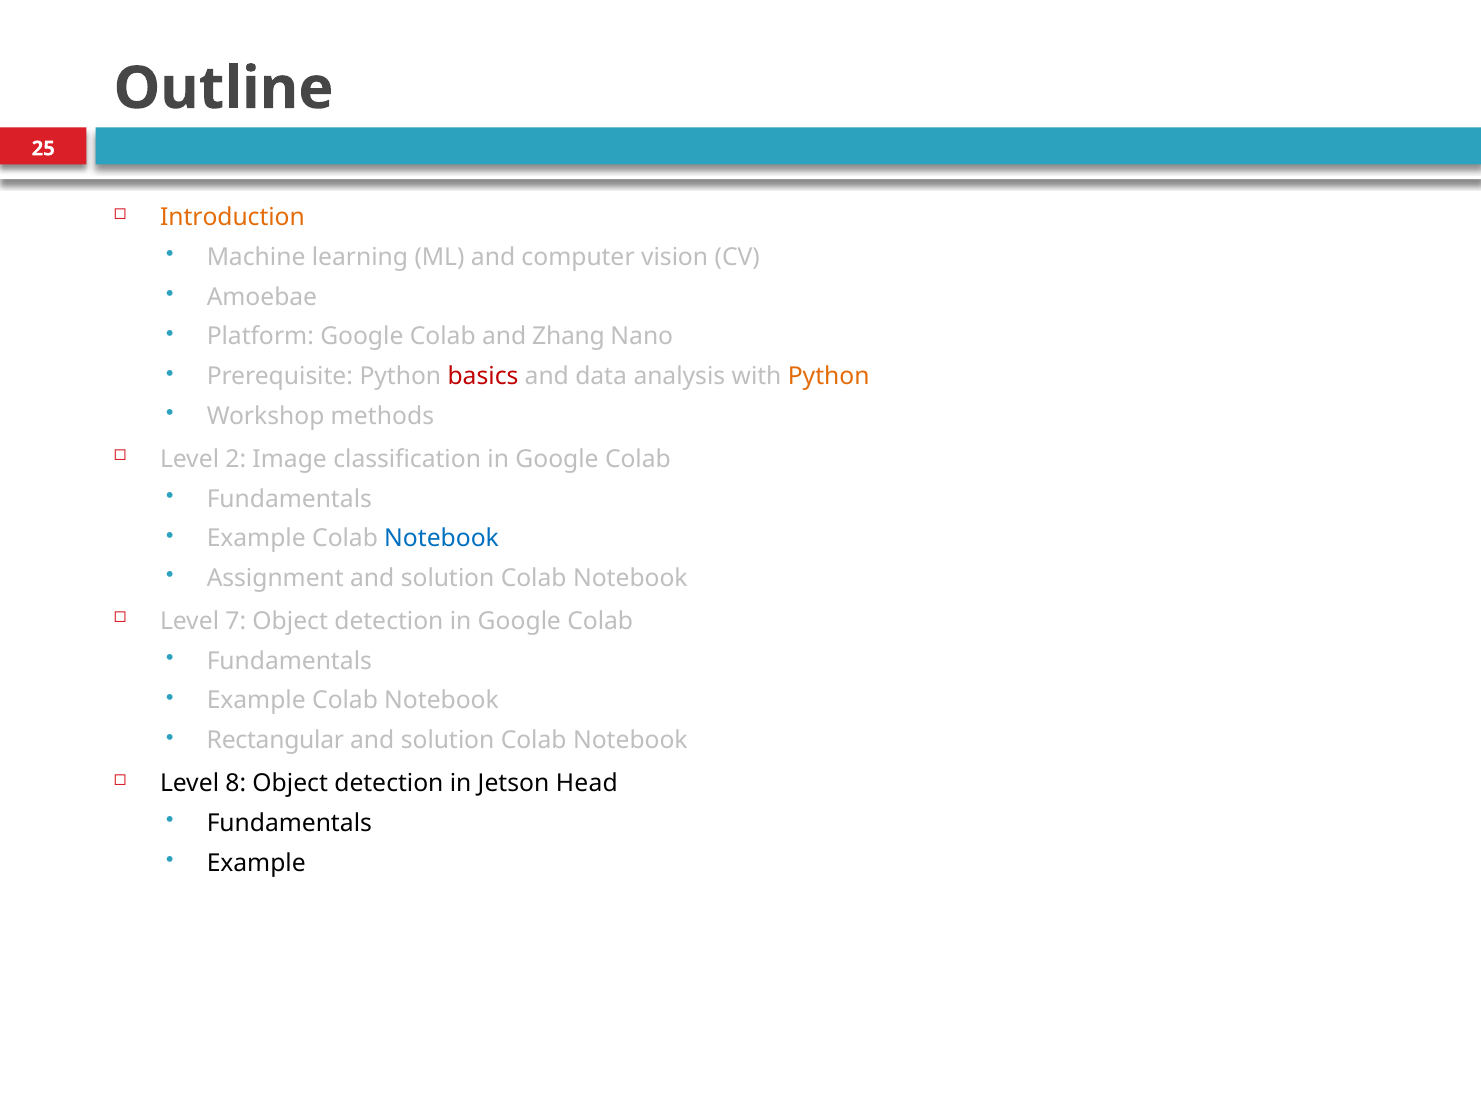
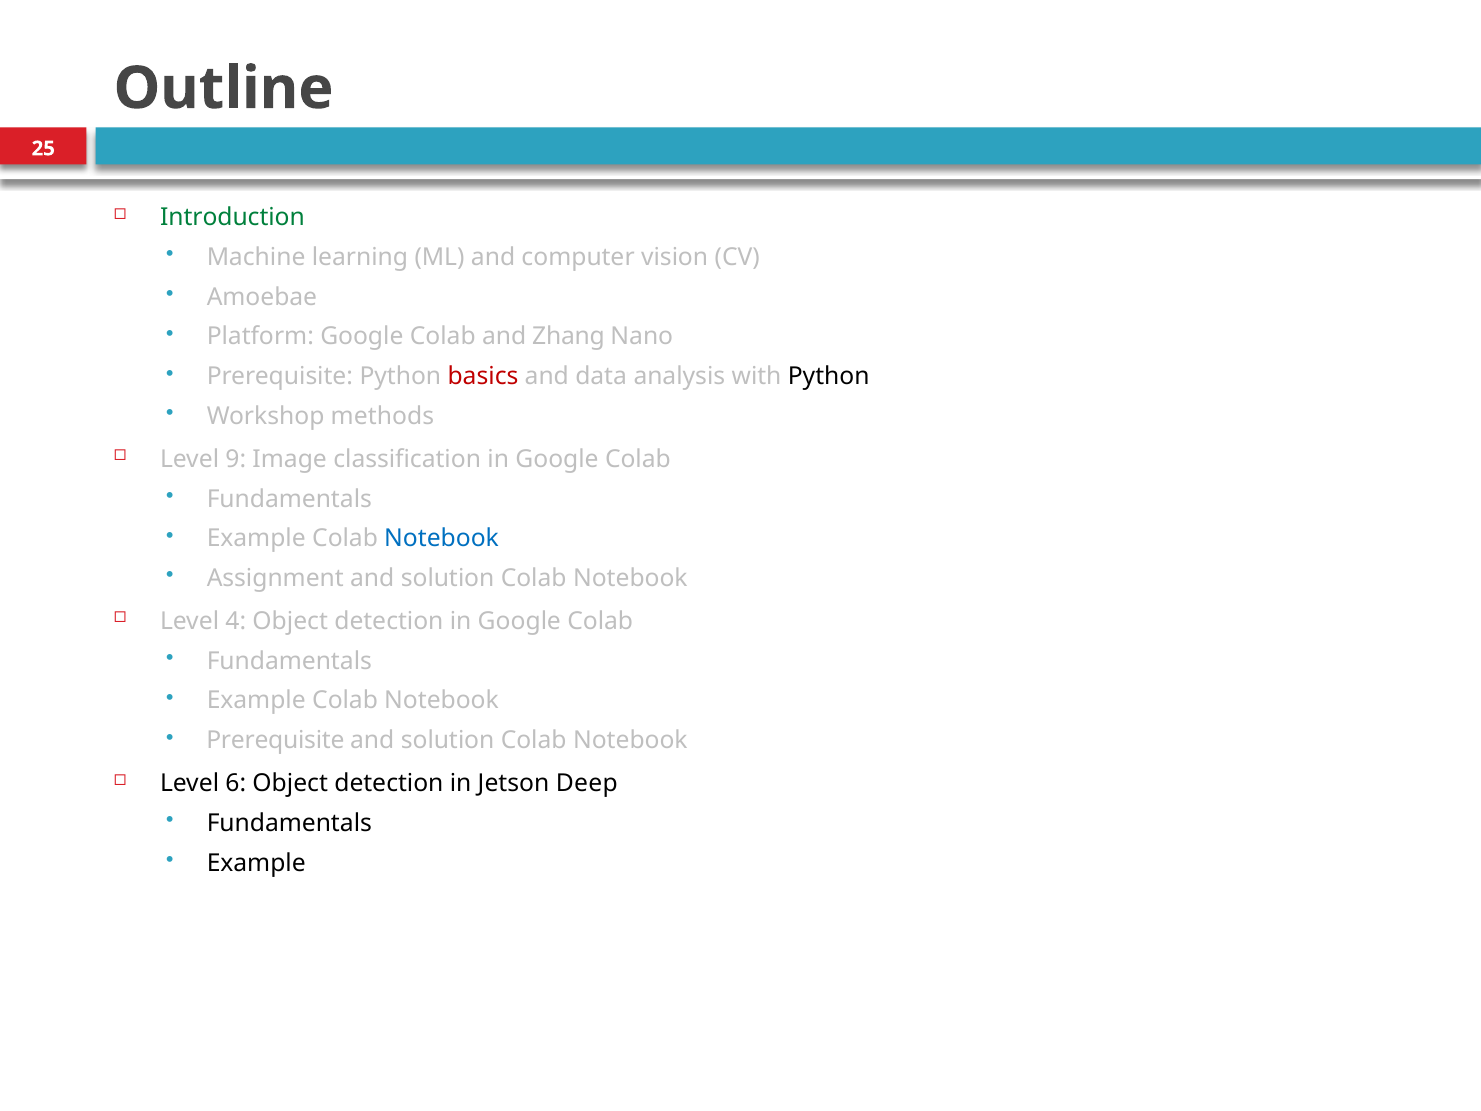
Introduction colour: orange -> green (232, 217)
Python colour: orange -> black (829, 377)
2: 2 -> 9 (236, 459)
7: 7 -> 4 (236, 621)
Rectangular: Rectangular -> Prerequisite (275, 740)
8: 8 -> 6 (236, 783)
Head: Head -> Deep (587, 783)
